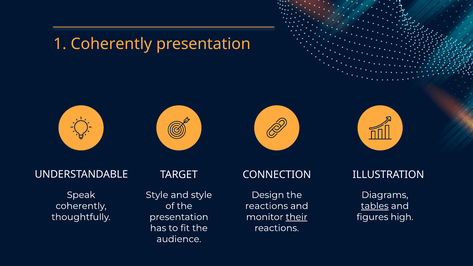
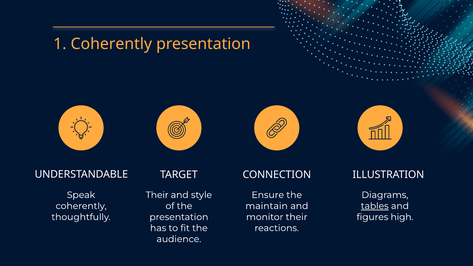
Style: Style -> Their (157, 195)
Design: Design -> Ensure (268, 195)
reactions: reactions -> maintain (267, 206)
their underline: present -> none (297, 217)
